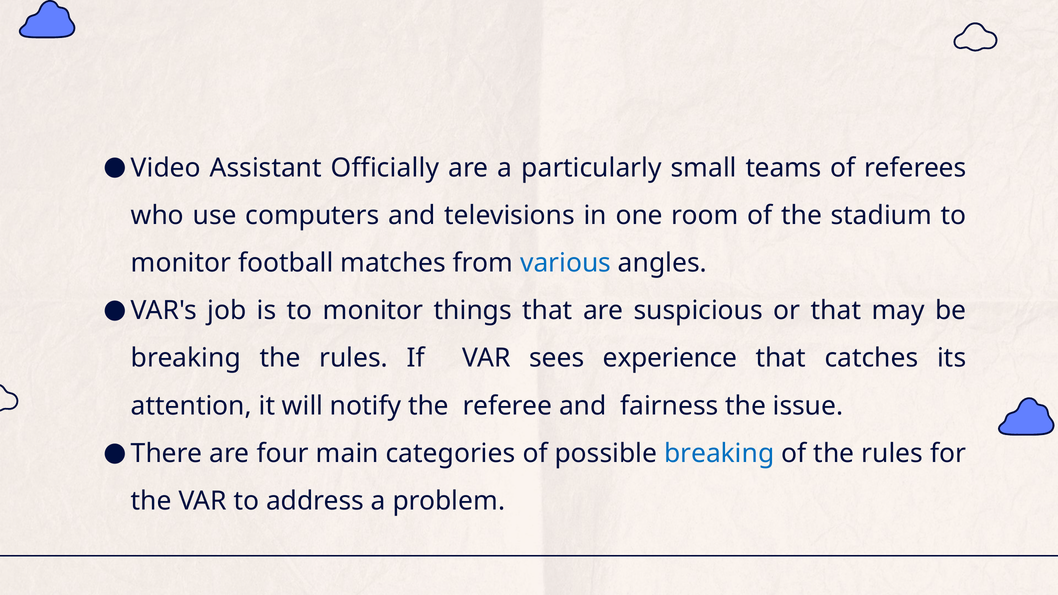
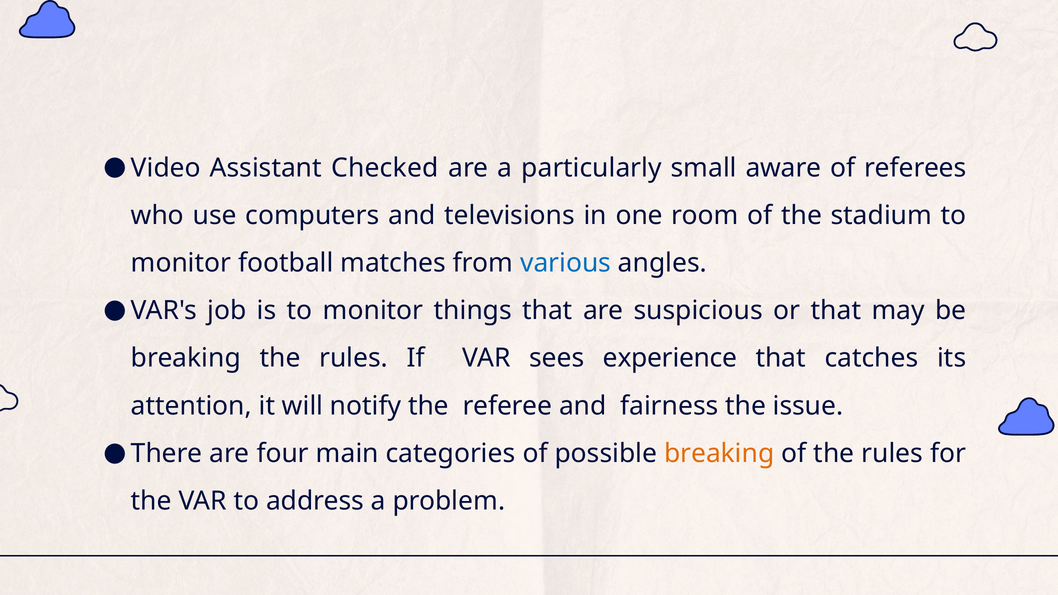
Officially: Officially -> Checked (385, 168)
teams: teams -> aware (783, 168)
breaking colour: blue -> orange (719, 454)
